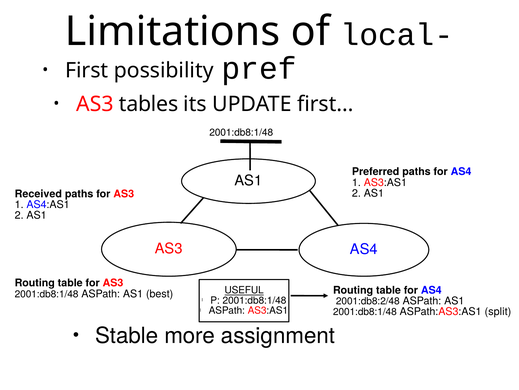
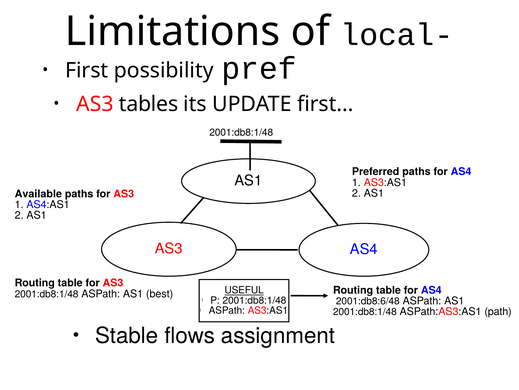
Received: Received -> Available (38, 194)
2001:db8:2/48: 2001:db8:2/48 -> 2001:db8:6/48 (368, 301)
split: split -> path (498, 311)
more: more -> flows (190, 335)
